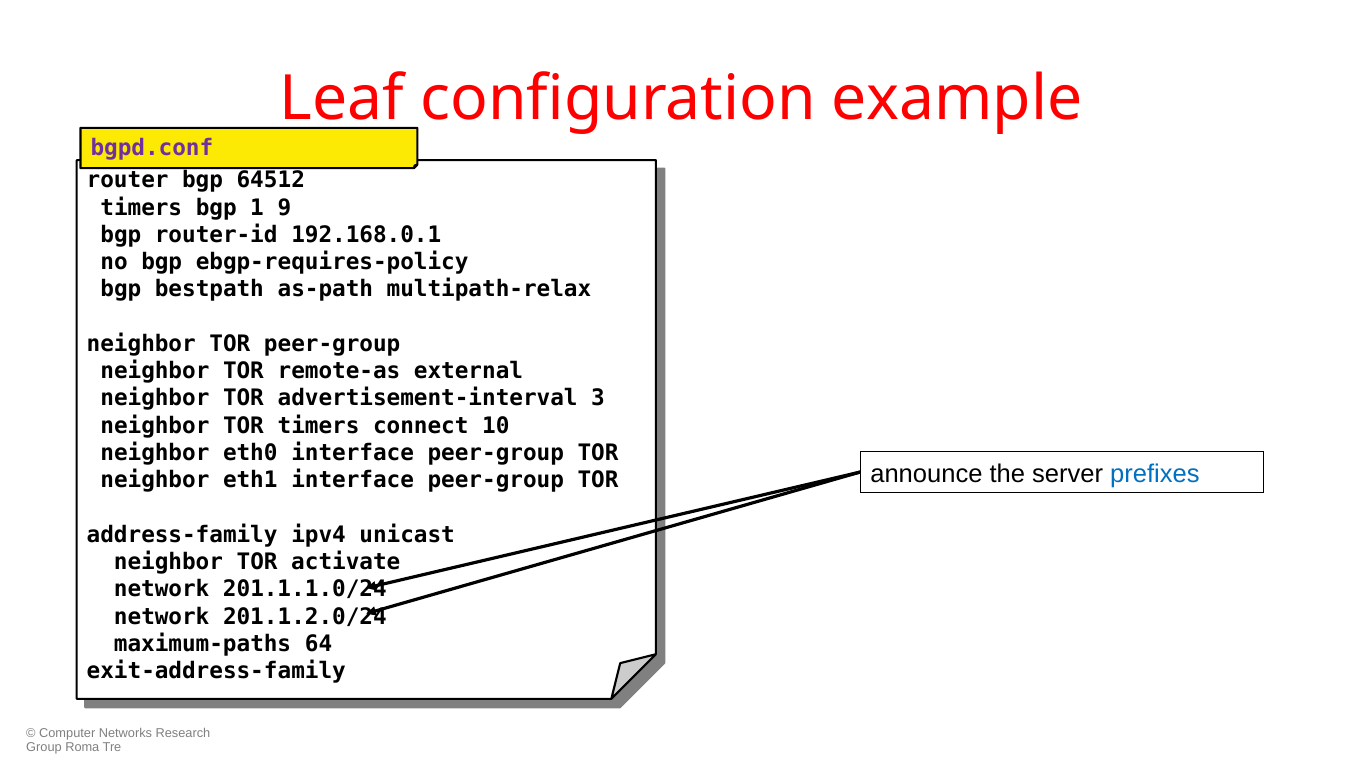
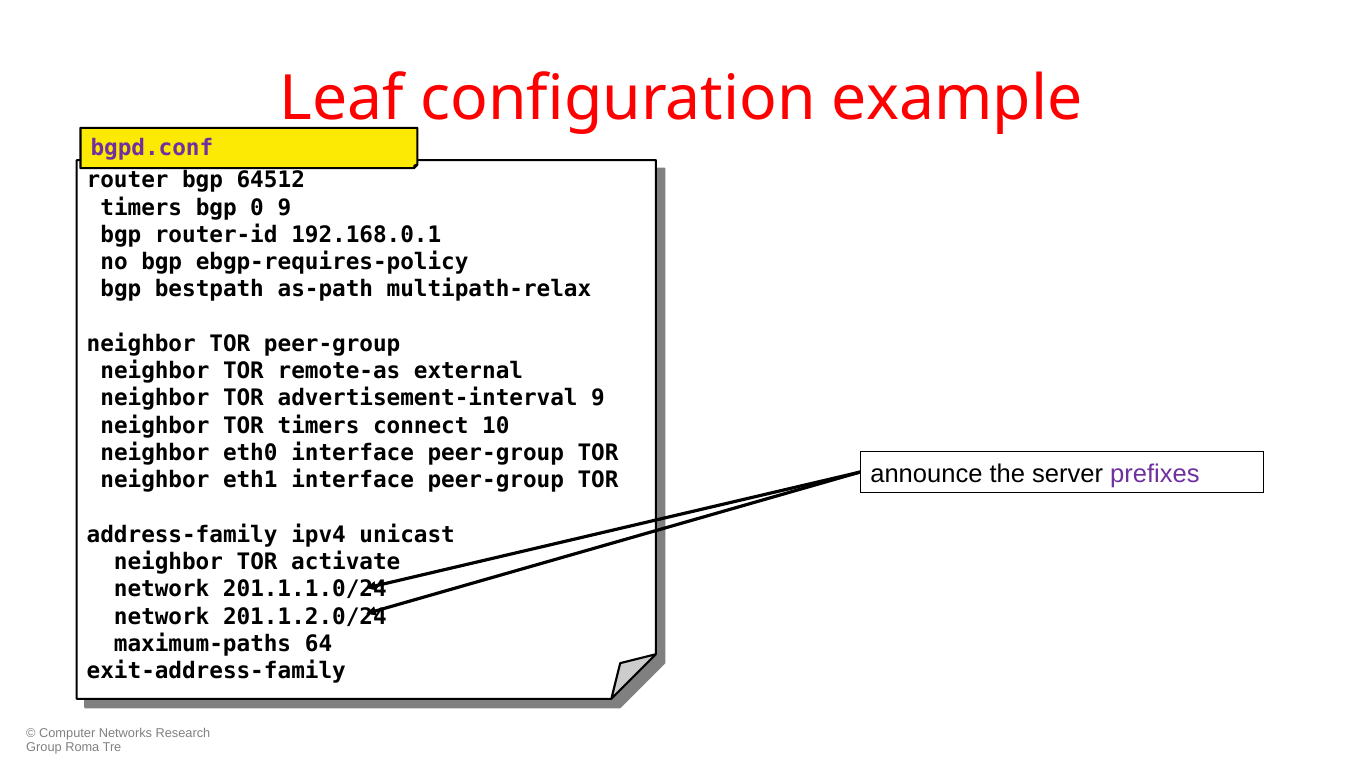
1: 1 -> 0 (257, 208)
3: 3 -> 9 (598, 398)
prefixes colour: blue -> purple (1155, 474)
